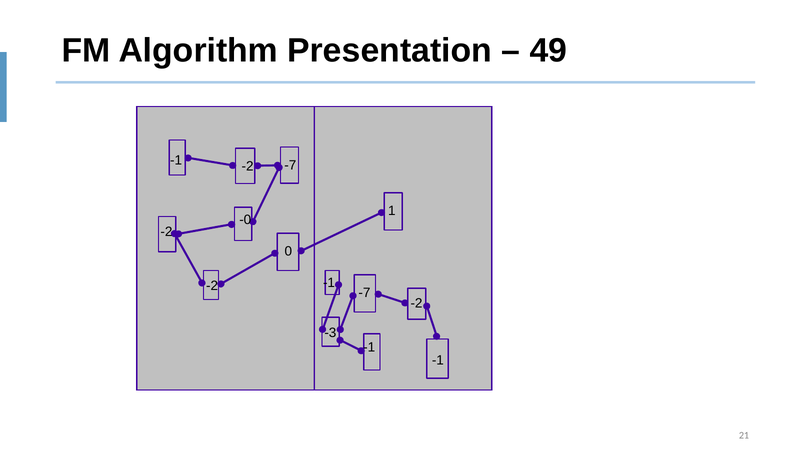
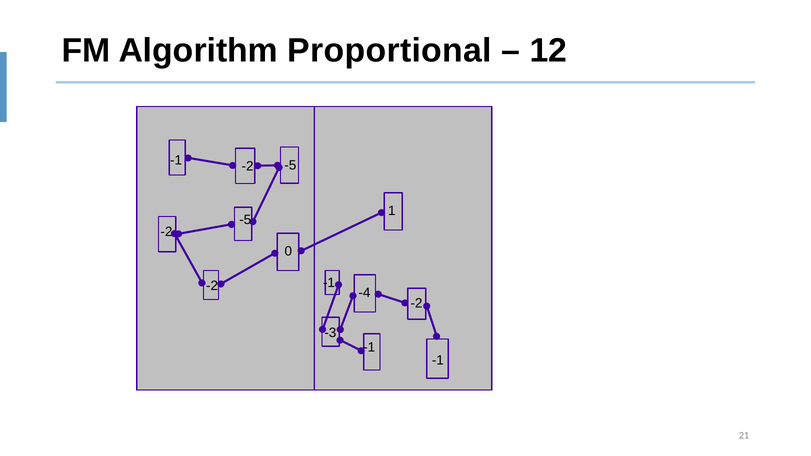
Presentation: Presentation -> Proportional (390, 51)
49: 49 -> 12 (548, 51)
-7: -7 -> -5 (290, 165)
-0: -0 -> -5 (245, 220)
-7: -7 -> -4 (364, 293)
